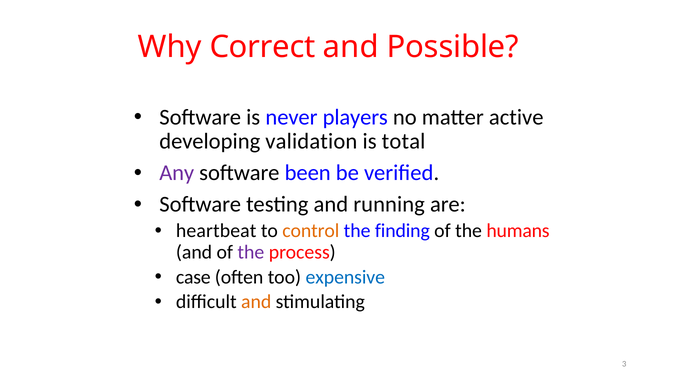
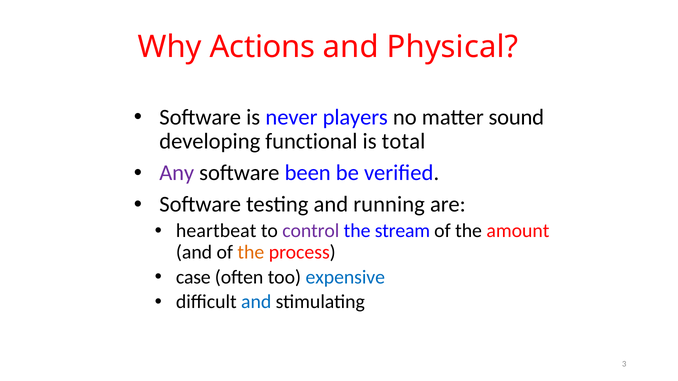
Correct: Correct -> Actions (263, 47)
Possible: Possible -> Physical (453, 47)
active: active -> sound (516, 117)
validation: validation -> functional (311, 142)
control colour: orange -> purple (311, 231)
finding: finding -> stream (402, 231)
humans: humans -> amount (518, 231)
the colour: purple -> orange (251, 252)
and colour: orange -> blue (256, 302)
